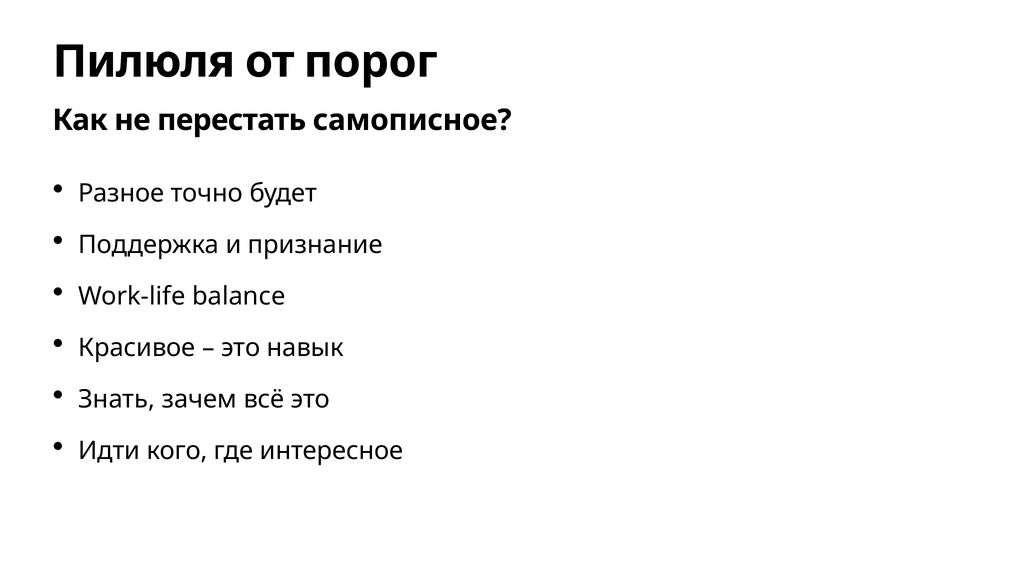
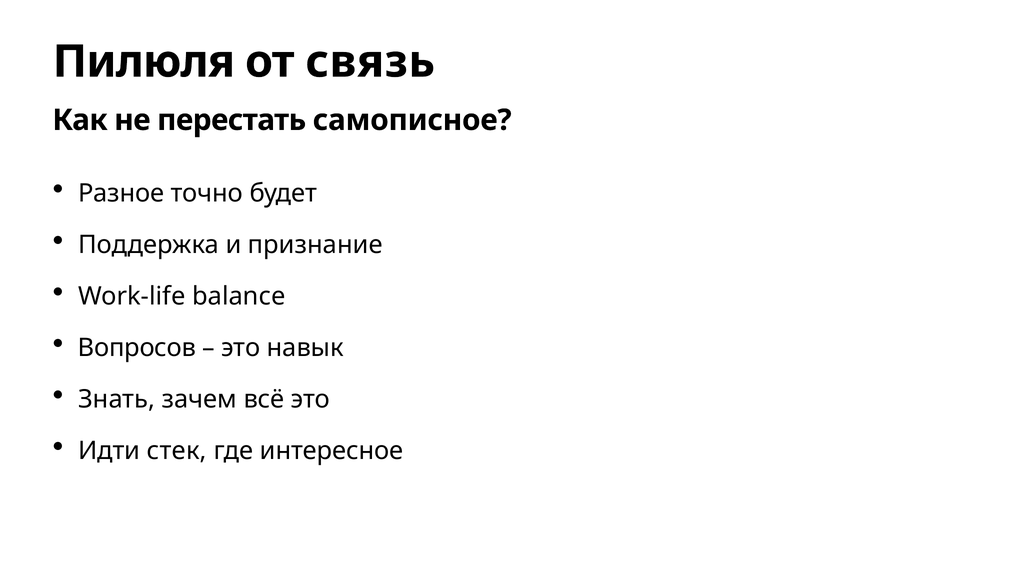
порог: порог -> связь (370, 62)
Красивое: Красивое -> Вопросов (137, 348)
кого: кого -> стек (177, 451)
